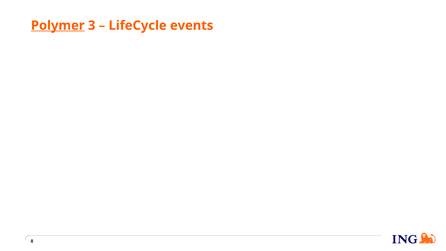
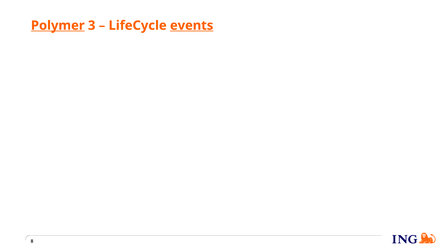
events underline: none -> present (192, 25)
